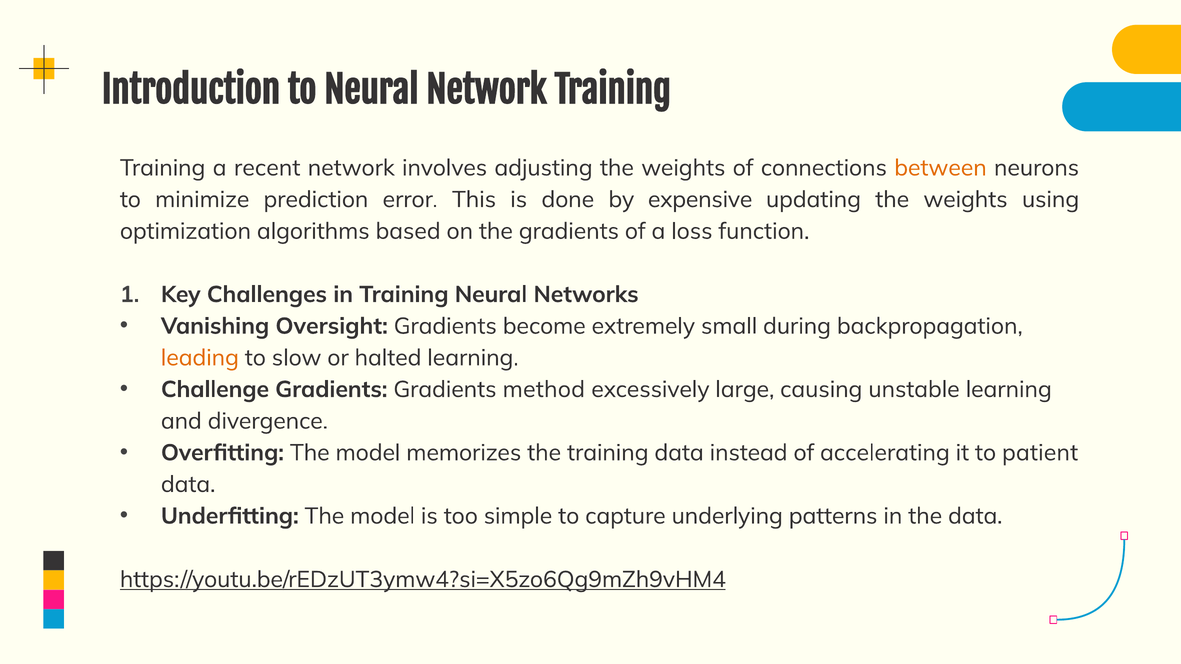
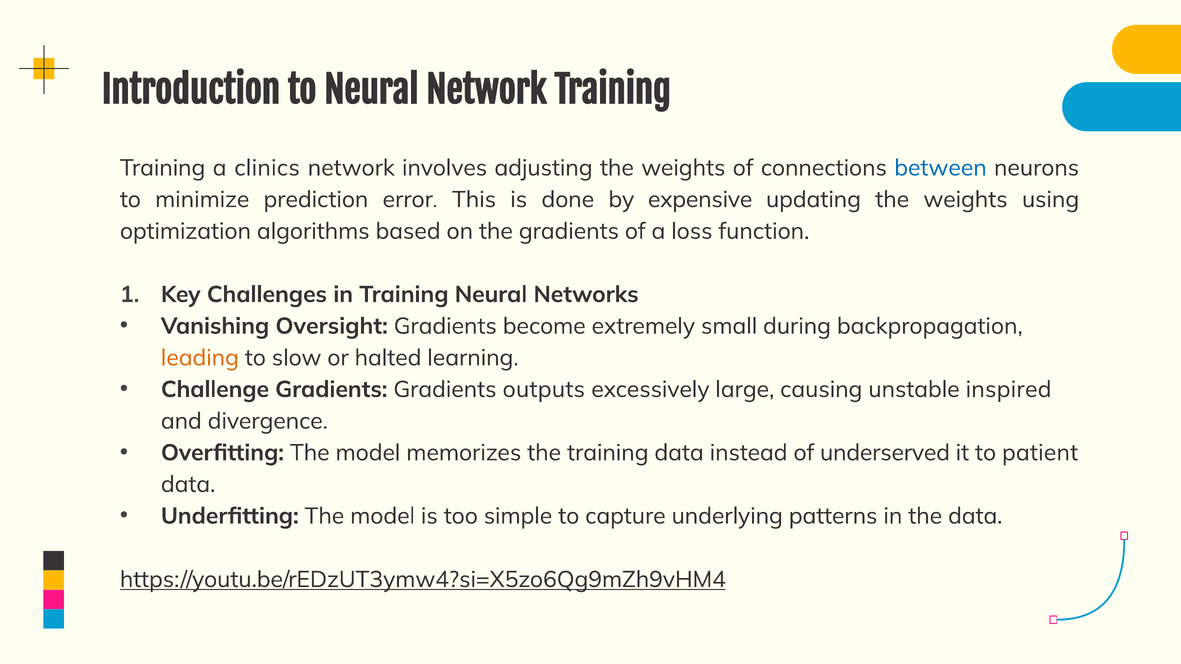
recent: recent -> clinics (267, 168)
between colour: orange -> blue (940, 168)
method: method -> outputs (544, 390)
unstable learning: learning -> inspired (1009, 390)
accelerating: accelerating -> underserved (885, 453)
